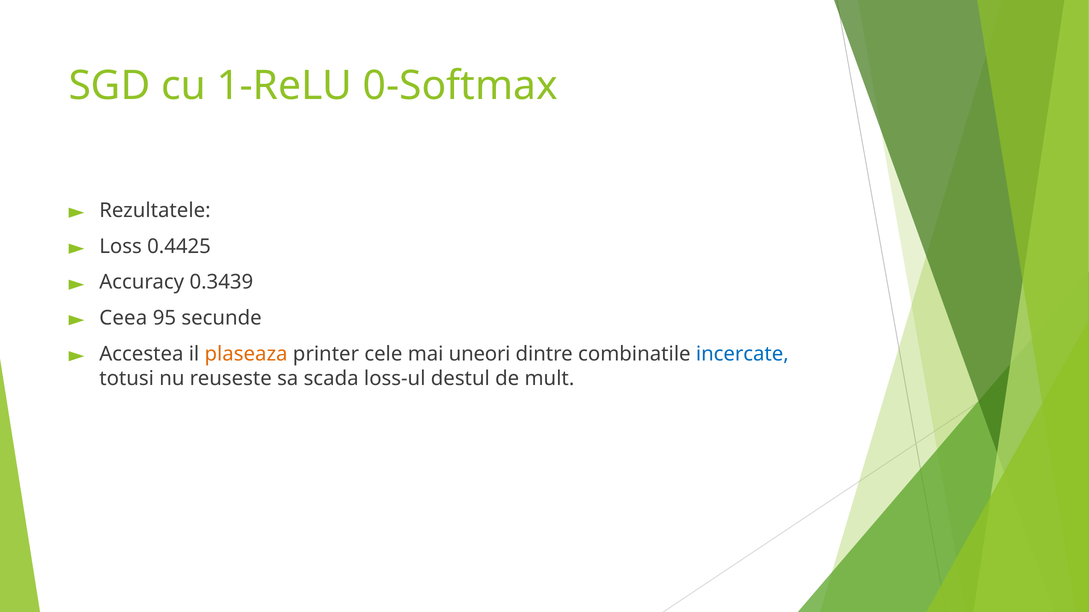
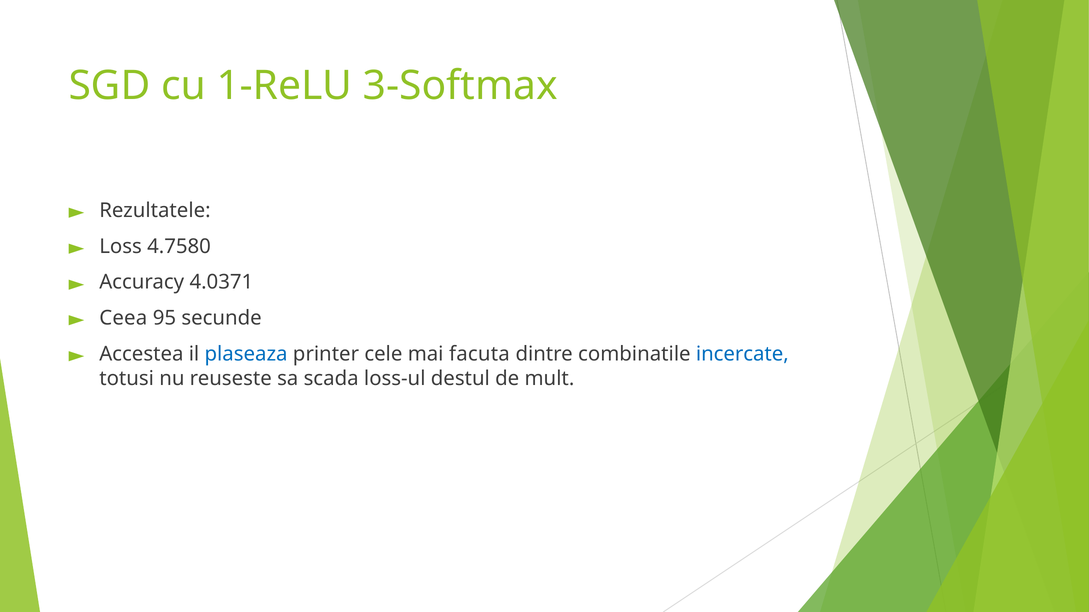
0-Softmax: 0-Softmax -> 3-Softmax (460, 86)
0.4425: 0.4425 -> 4.7580 (179, 247)
0.3439: 0.3439 -> 4.0371 (221, 282)
plaseaza colour: orange -> blue (246, 354)
uneori: uneori -> facuta (479, 354)
